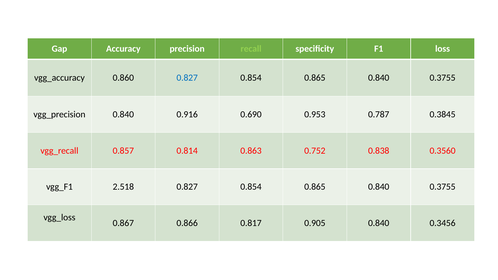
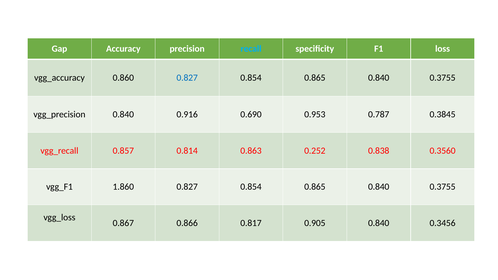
recall colour: light green -> light blue (251, 49)
0.752: 0.752 -> 0.252 (315, 151)
2.518: 2.518 -> 1.860 (123, 187)
